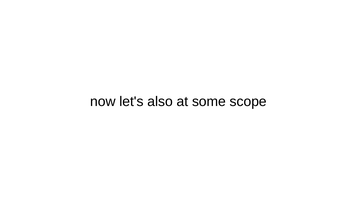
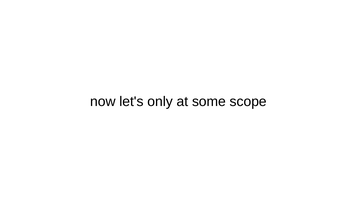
also: also -> only (160, 101)
